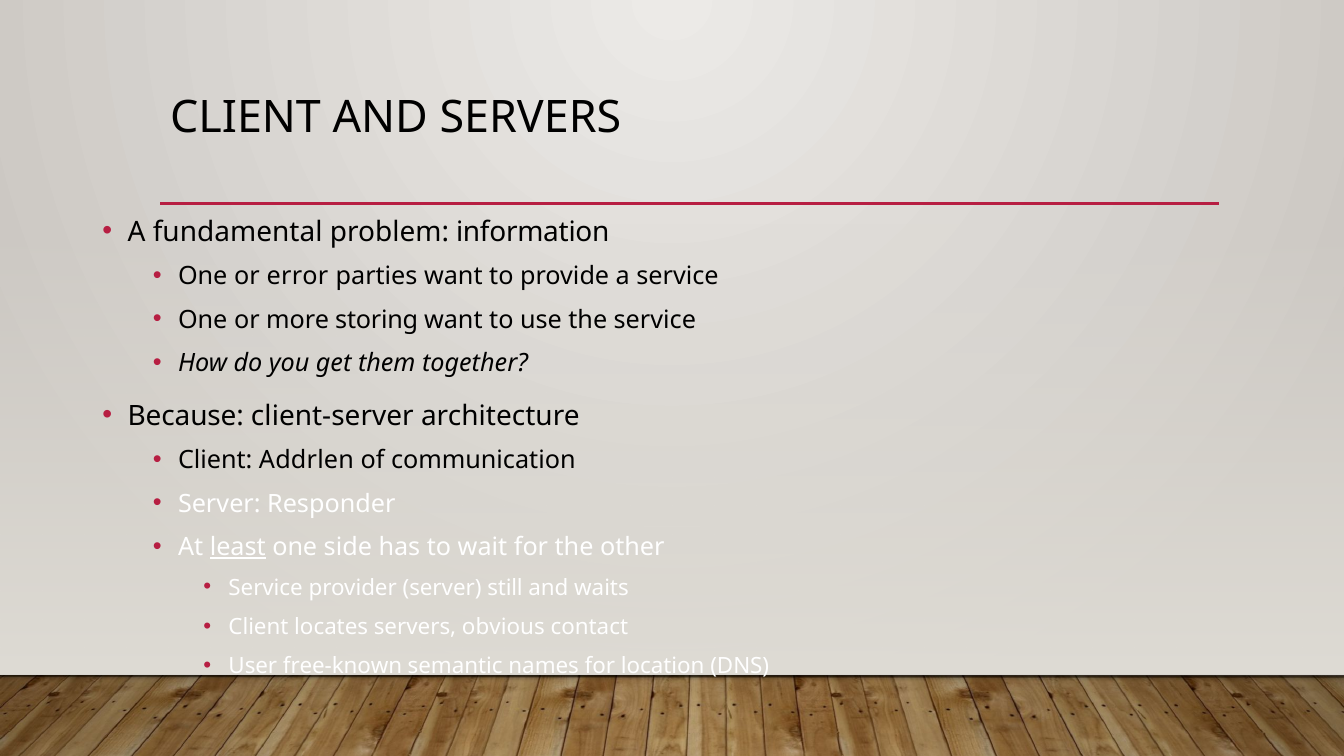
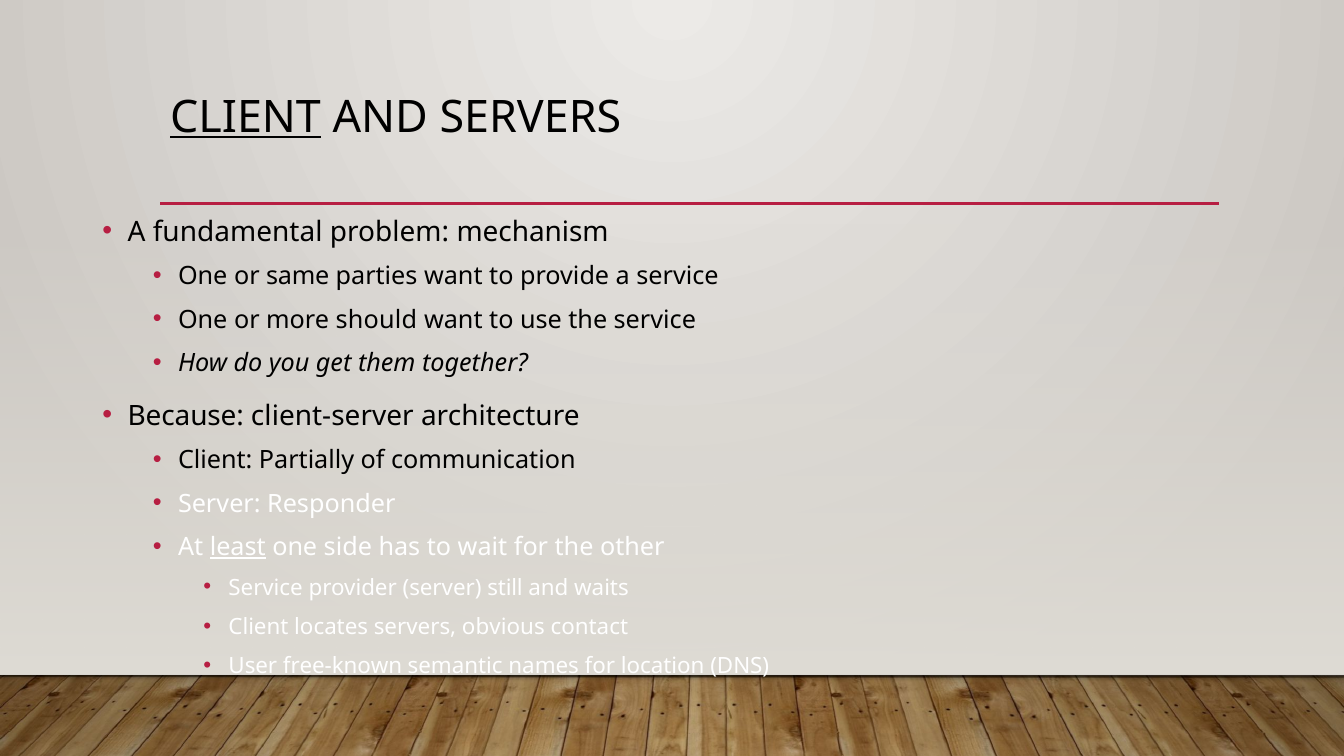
CLIENT underline: none -> present (245, 118)
information: information -> mechanism (533, 232)
error: error -> same (298, 277)
storing: storing -> should (376, 320)
Addrlen: Addrlen -> Partially (307, 461)
